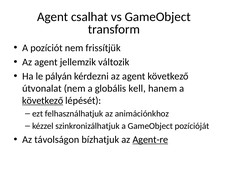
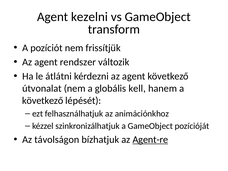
csalhat: csalhat -> kezelni (89, 17)
jellemzik: jellemzik -> rendszer (78, 62)
pályán: pályán -> átlátni (59, 76)
következő underline: present -> none (43, 101)
